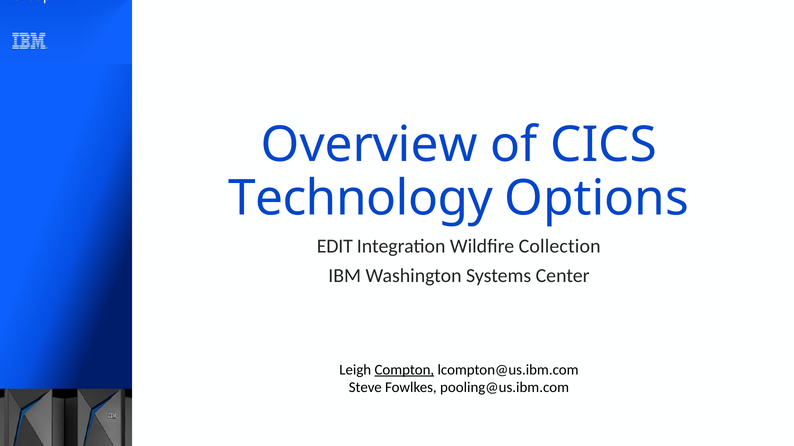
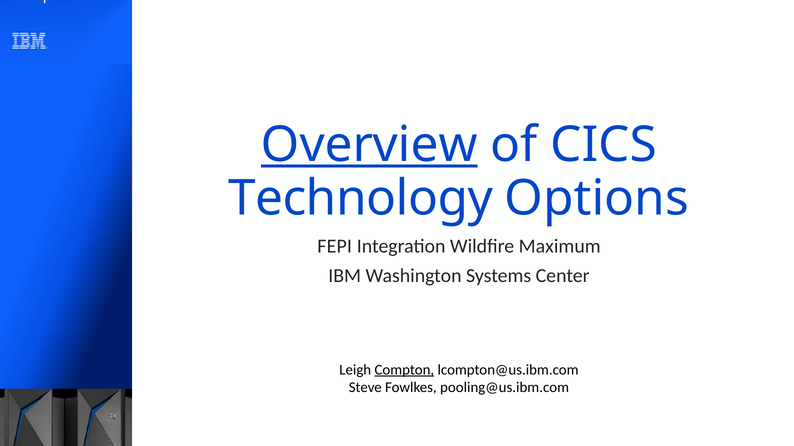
Overview underline: none -> present (369, 145)
EDIT: EDIT -> FEPI (335, 246)
Collection: Collection -> Maximum (560, 246)
